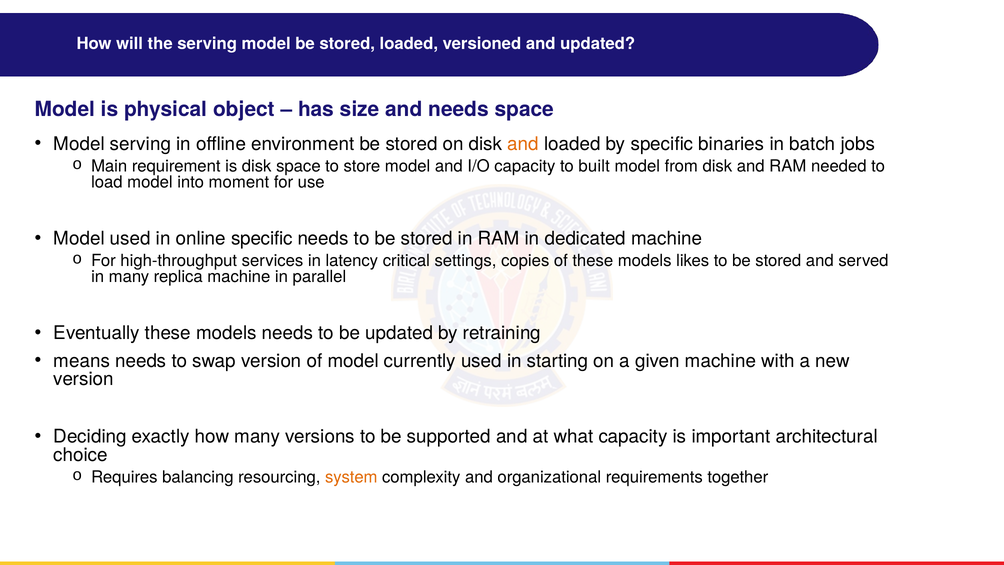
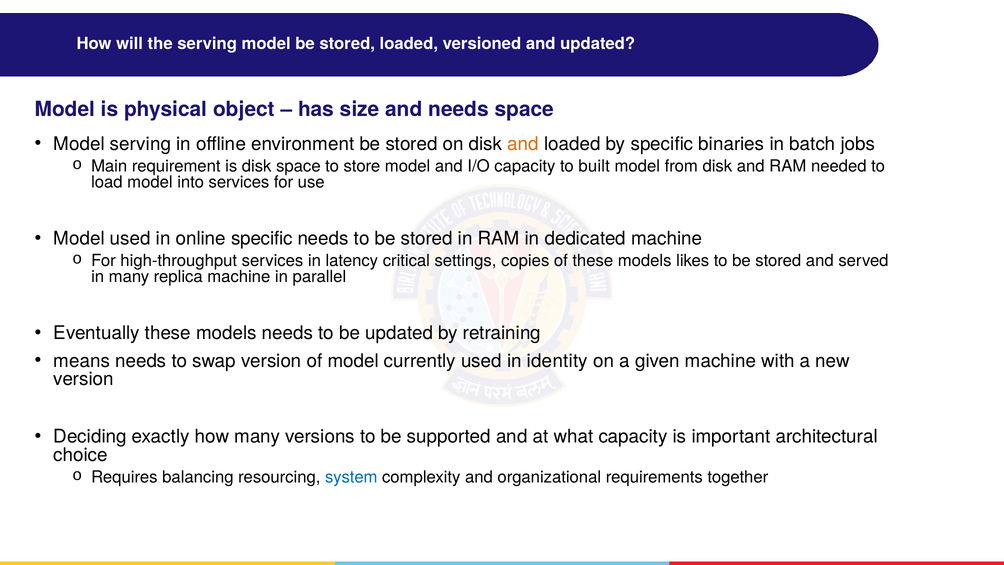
into moment: moment -> services (239, 182)
starting: starting -> identity (557, 361)
system colour: orange -> blue (351, 477)
